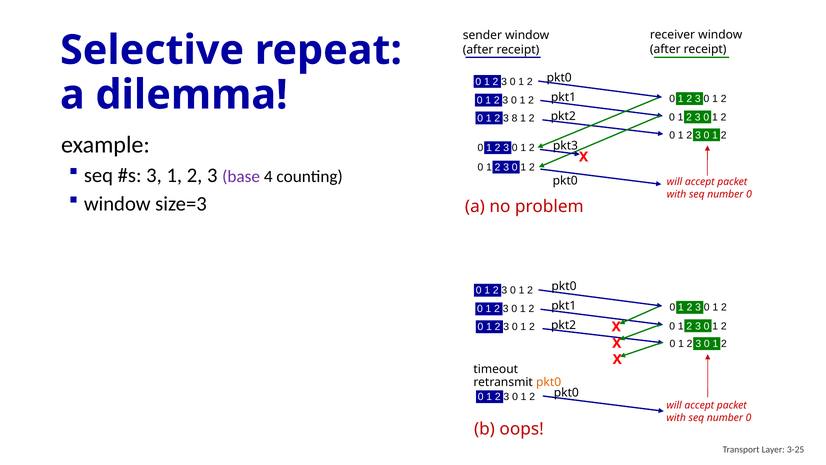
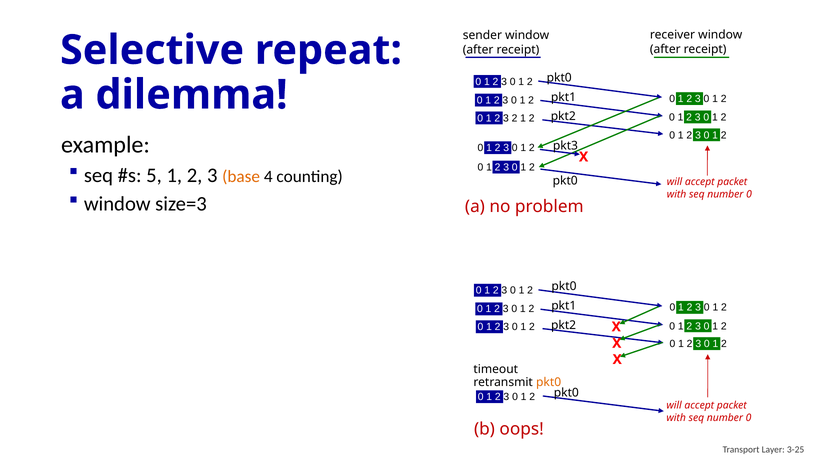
3 8: 8 -> 2 (515, 118)
3: 3 -> 5 (154, 175)
base colour: purple -> orange (241, 177)
